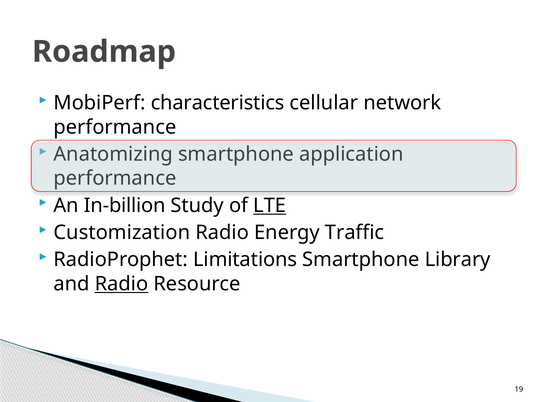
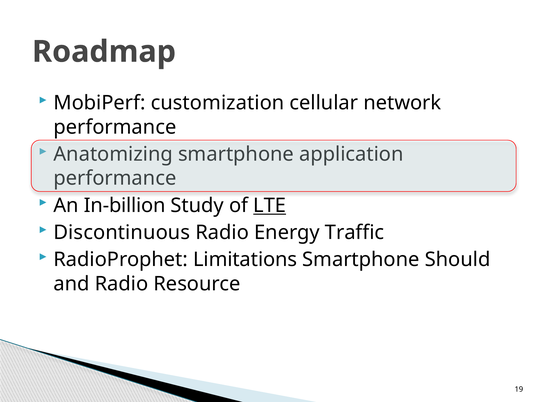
characteristics: characteristics -> customization (218, 103)
Customization: Customization -> Discontinuous (122, 233)
Library: Library -> Should (458, 260)
Radio underline: present -> none (122, 284)
